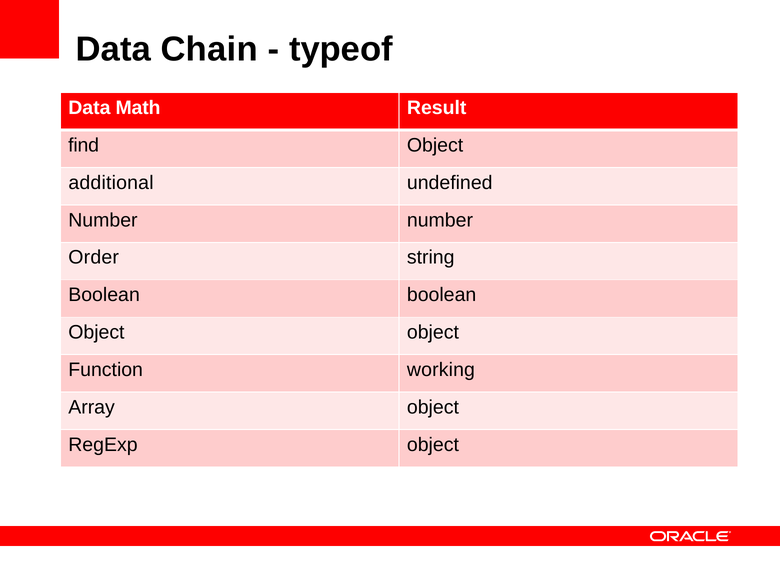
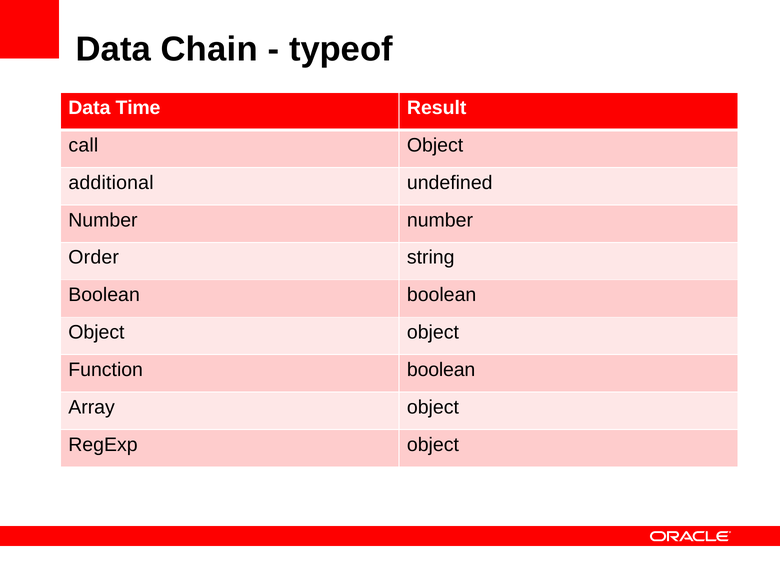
Math: Math -> Time (138, 108)
find: find -> call (83, 145)
Function working: working -> boolean (441, 370)
